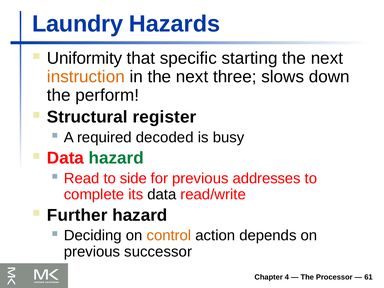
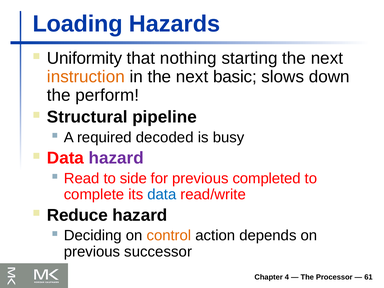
Laundry: Laundry -> Loading (78, 24)
specific: specific -> nothing (188, 58)
three: three -> basic (235, 77)
register: register -> pipeline (165, 117)
hazard colour: green -> purple (116, 158)
addresses: addresses -> completed (267, 178)
data colour: black -> blue (162, 194)
Further: Further -> Reduce (77, 215)
